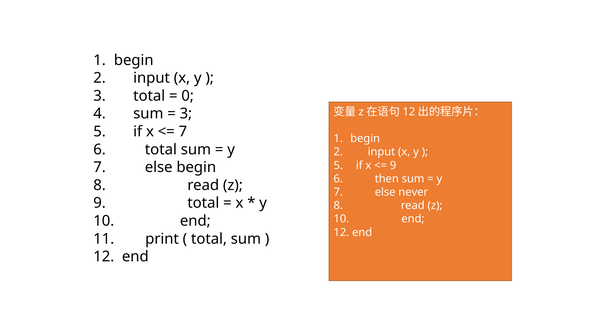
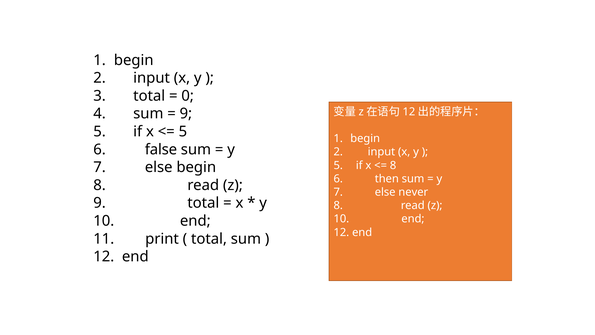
3: 3 -> 9 (186, 114)
7: 7 -> 5 (183, 131)
6 total: total -> false (161, 149)
9: 9 -> 8 (393, 165)
